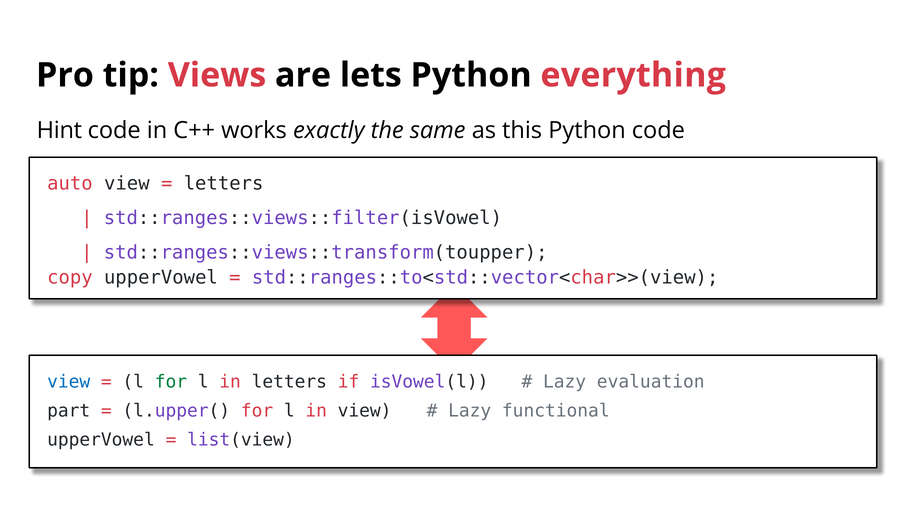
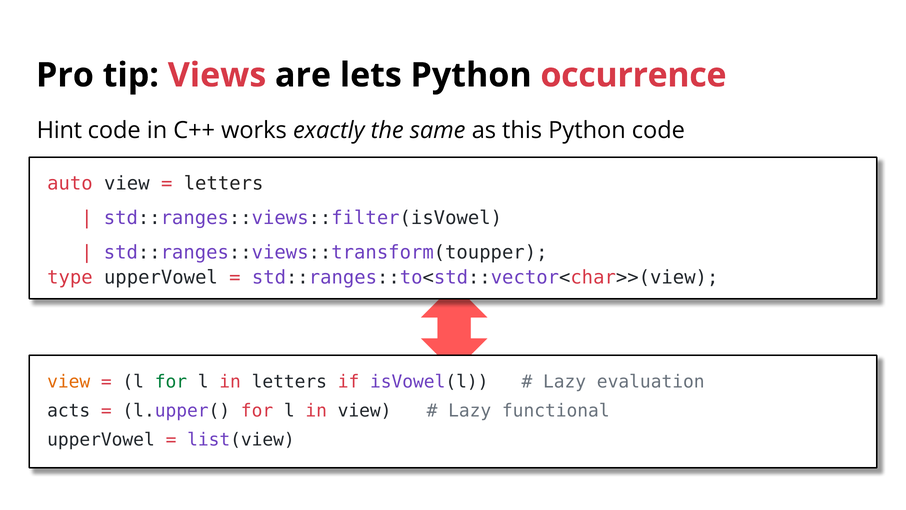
everything: everything -> occurrence (633, 75)
copy: copy -> type (70, 277)
view colour: blue -> orange (69, 382)
part: part -> acts (69, 411)
